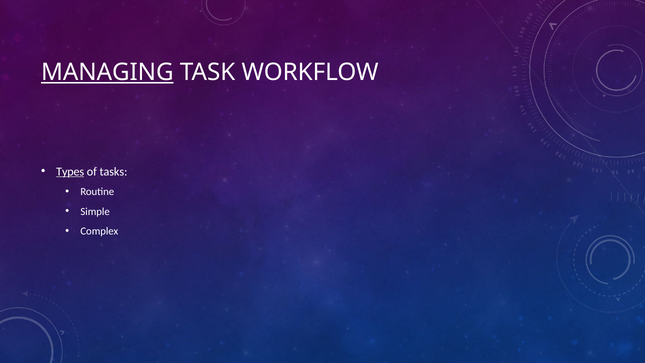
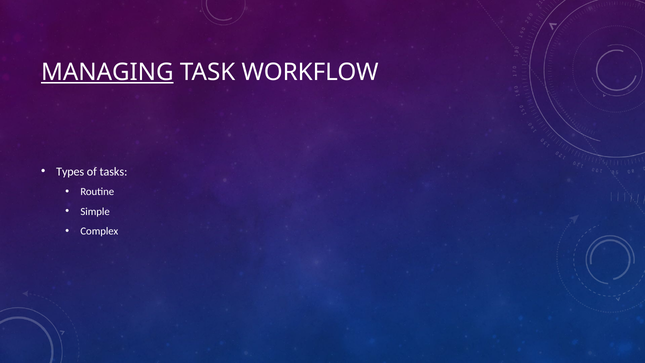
Types underline: present -> none (70, 171)
